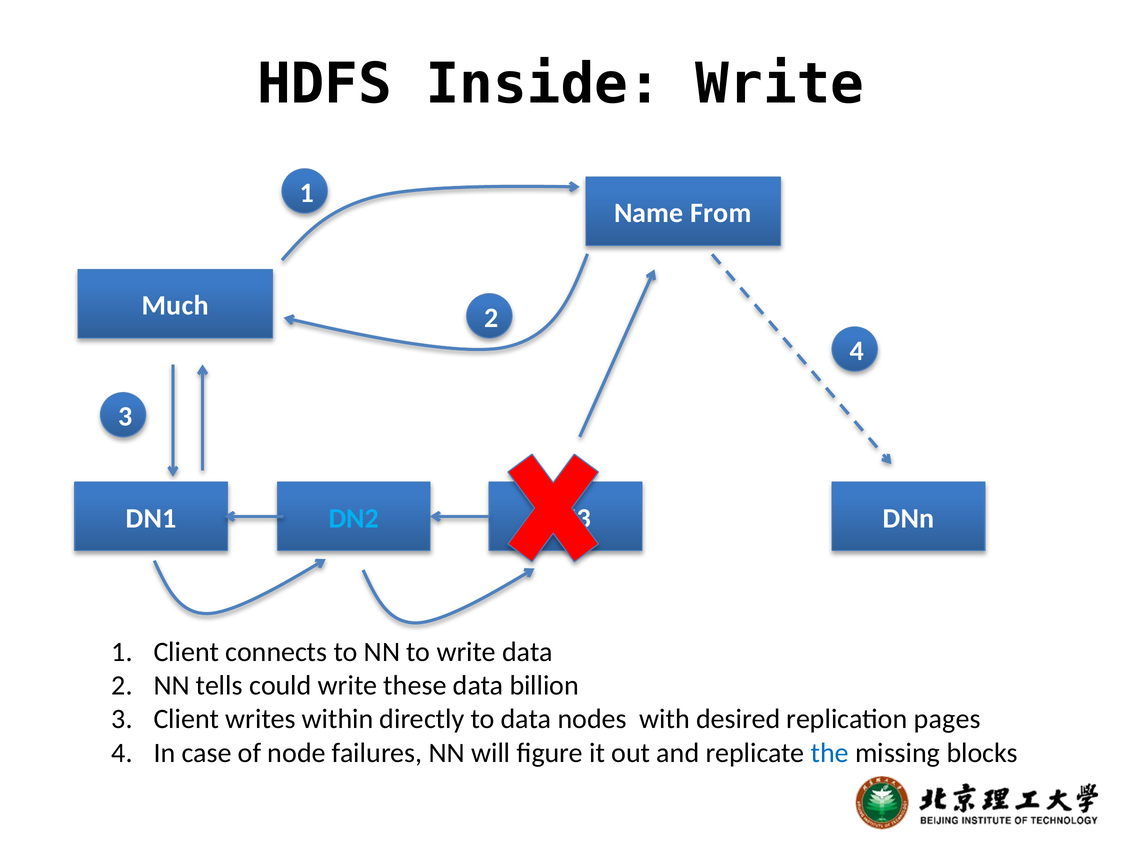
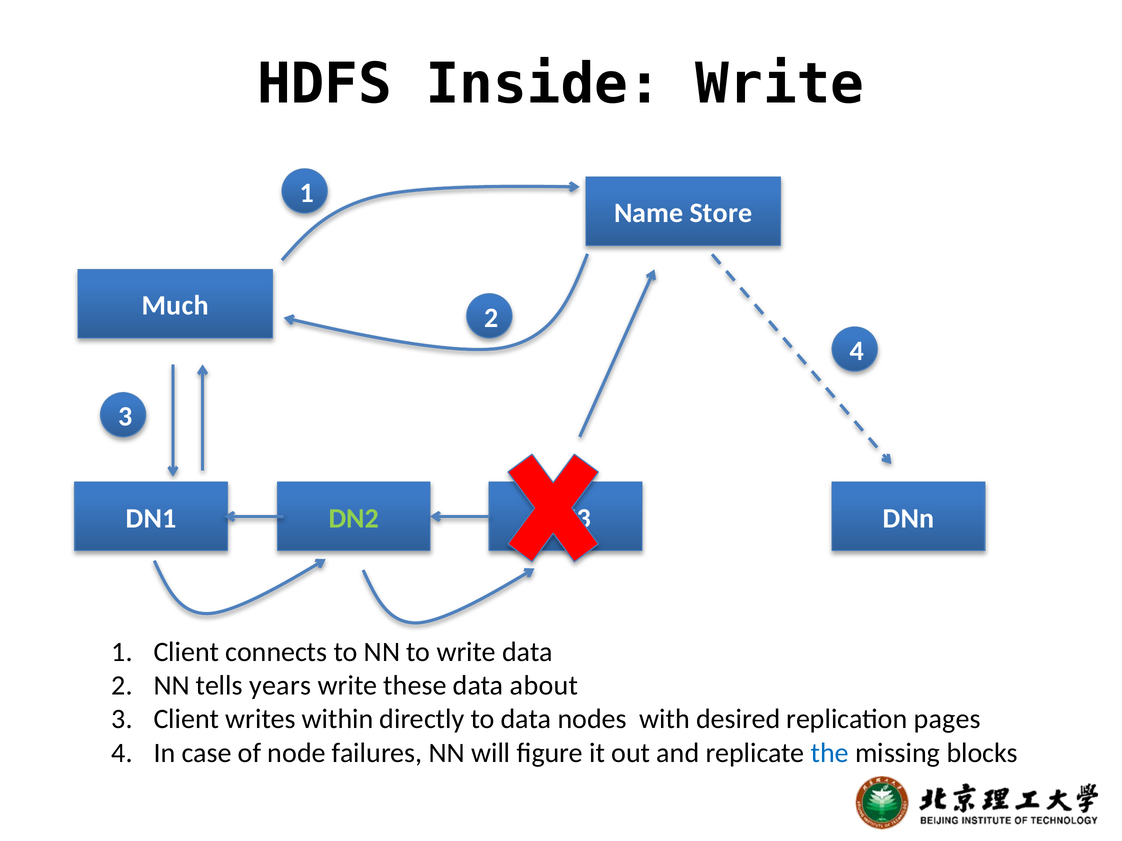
From: From -> Store (721, 213)
DN2 colour: light blue -> light green (354, 519)
could: could -> years (280, 686)
billion: billion -> about (544, 686)
